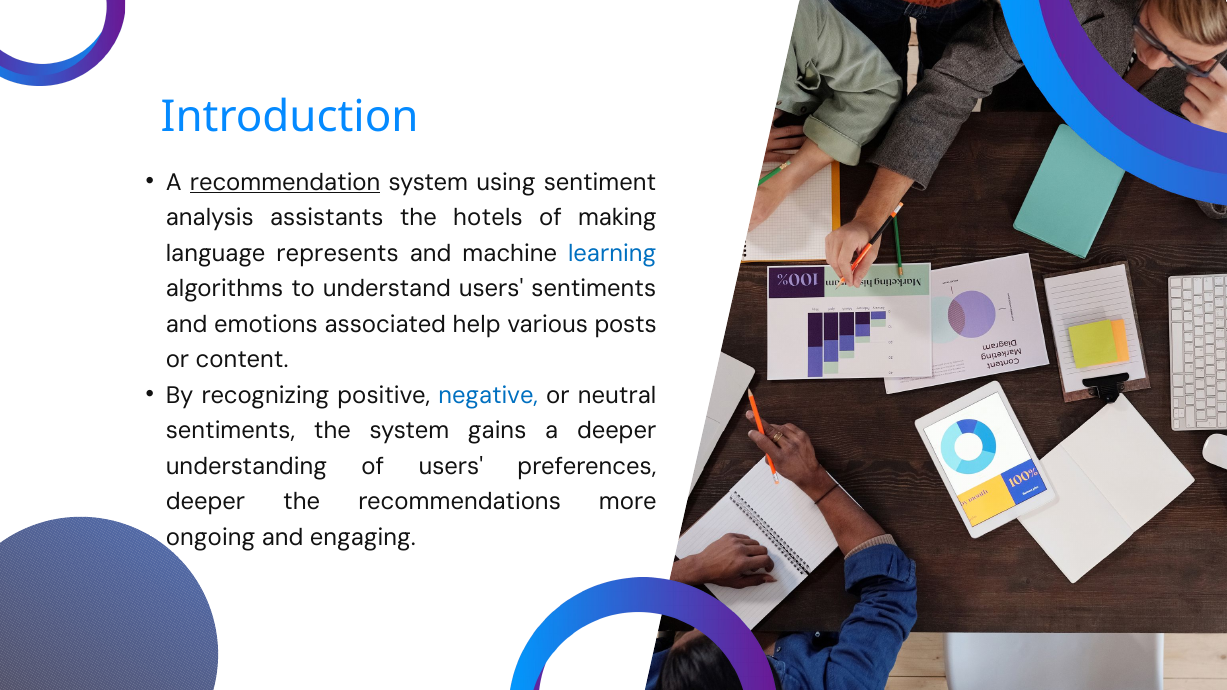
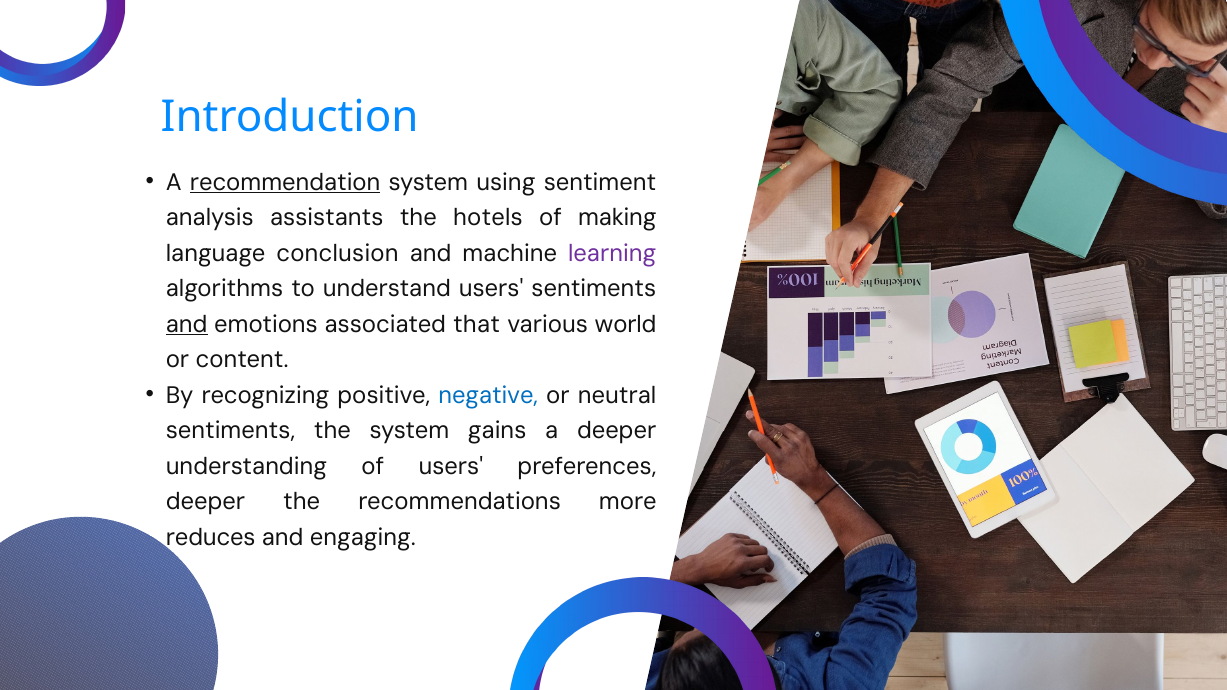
represents: represents -> conclusion (337, 253)
learning colour: blue -> purple (612, 253)
and underline: none -> present (187, 324)
help: help -> that (477, 324)
posts: posts -> world (626, 324)
ongoing: ongoing -> reduces (211, 538)
